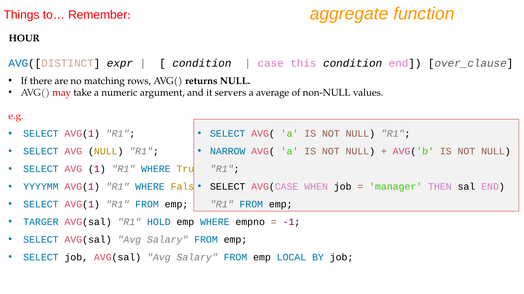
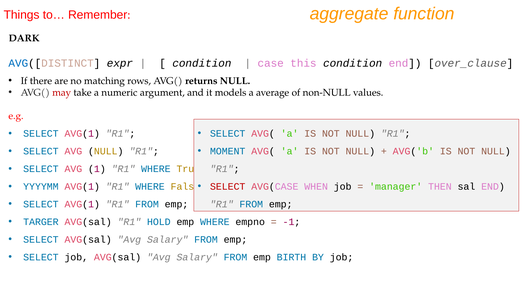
HOUR: HOUR -> DARK (24, 38)
servers: servers -> models (231, 93)
NARROW: NARROW -> MOMENT (228, 152)
SELECT colour: black -> red (228, 187)
LOCAL: LOCAL -> BIRTH (291, 258)
